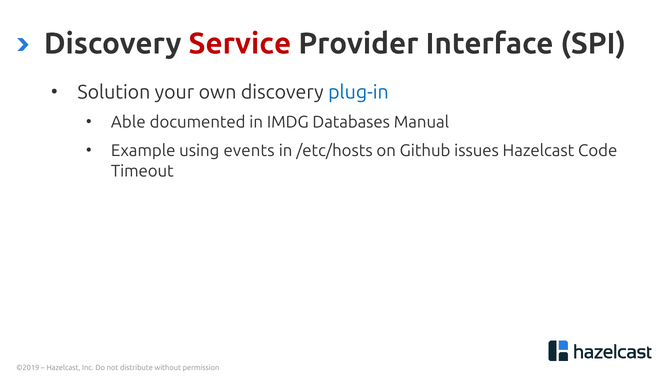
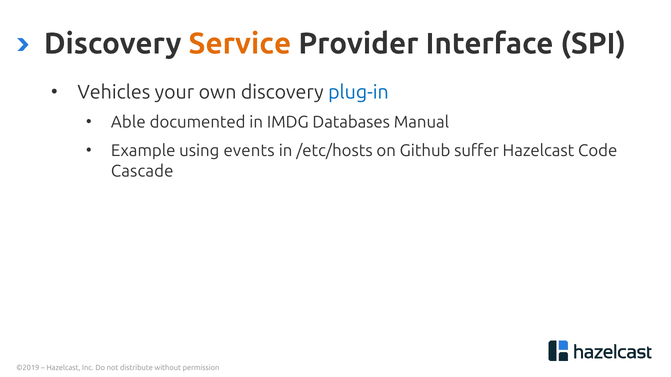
Service colour: red -> orange (240, 44)
Solution: Solution -> Vehicles (114, 93)
issues: issues -> suffer (477, 151)
Timeout: Timeout -> Cascade (142, 171)
